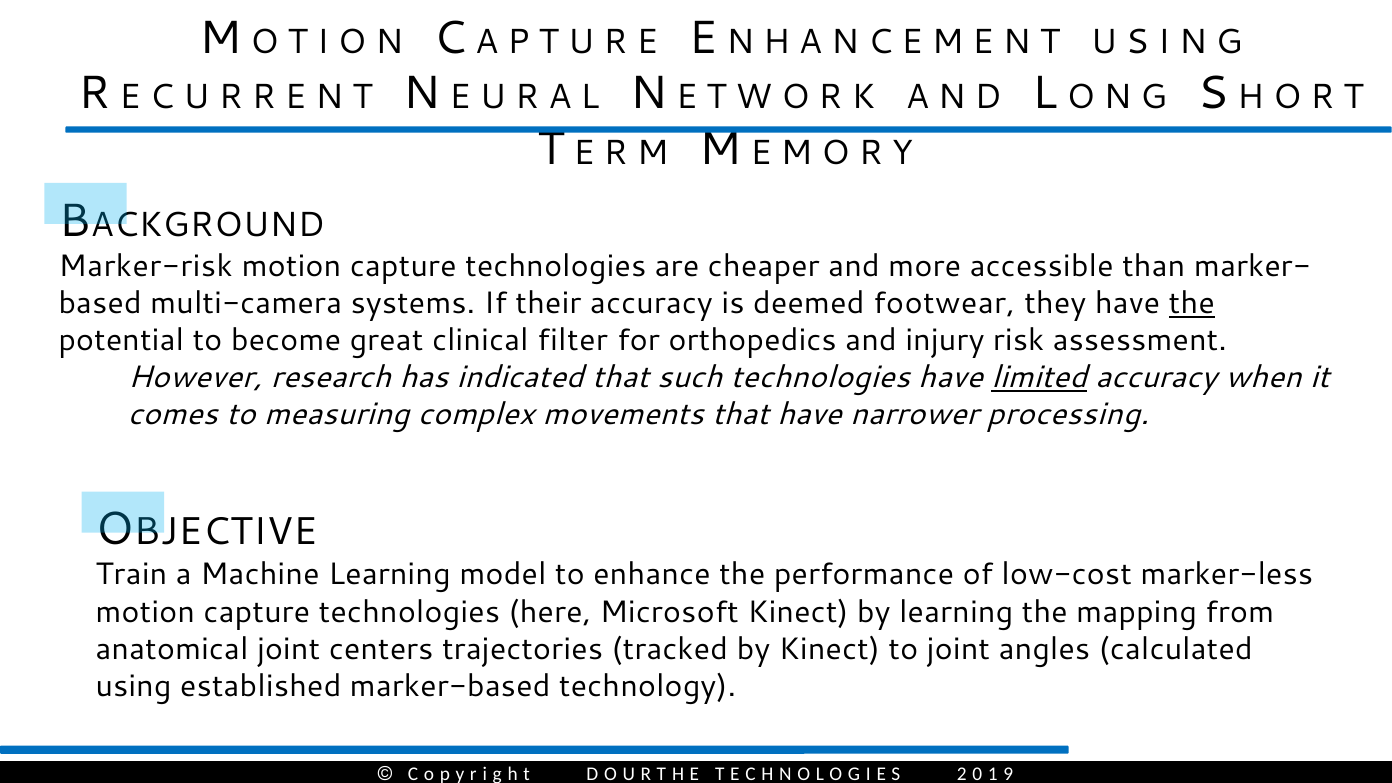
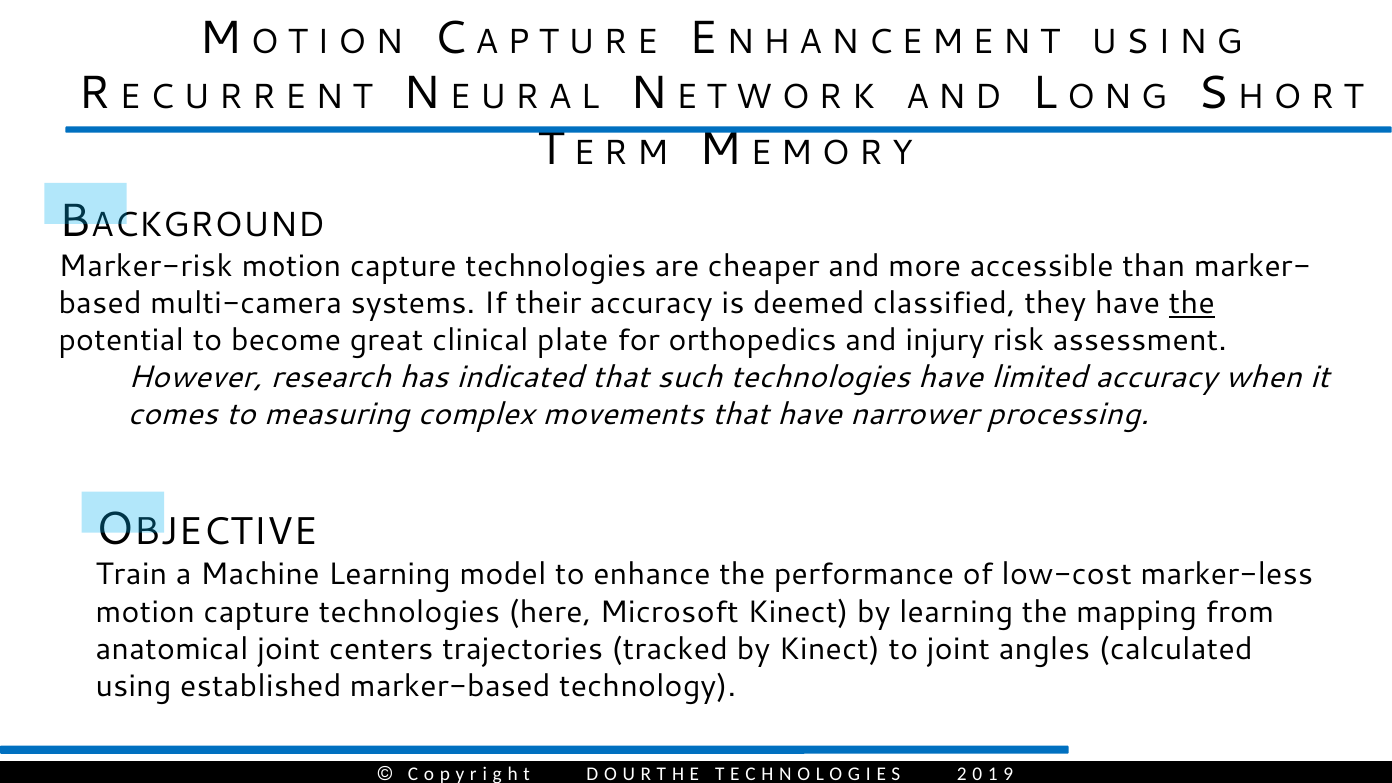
footwear: footwear -> classified (944, 303)
filter: filter -> plate (573, 340)
limited underline: present -> none (1039, 378)
